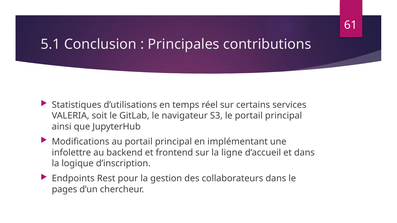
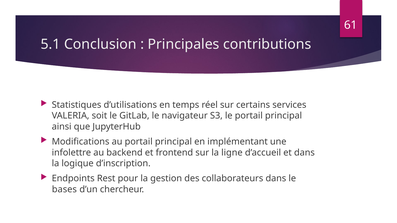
pages: pages -> bases (64, 190)
